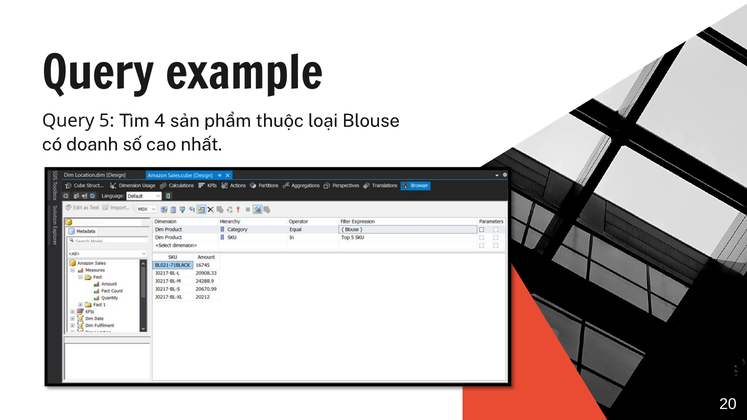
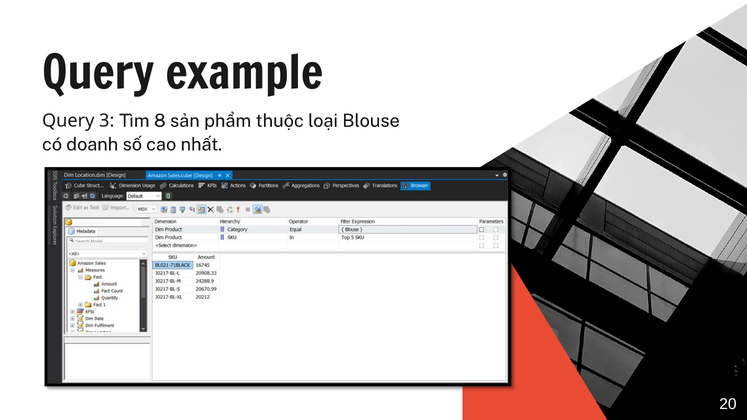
5: 5 -> 3 (107, 121)
4: 4 -> 8 (160, 121)
